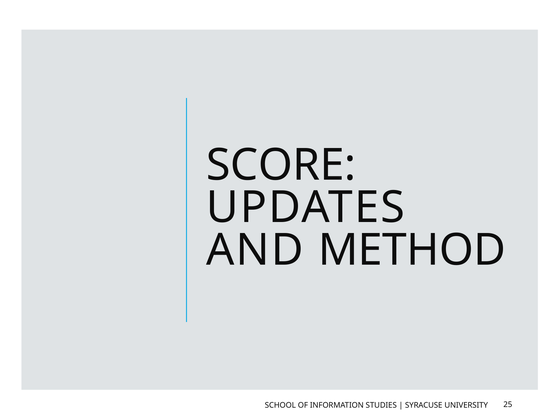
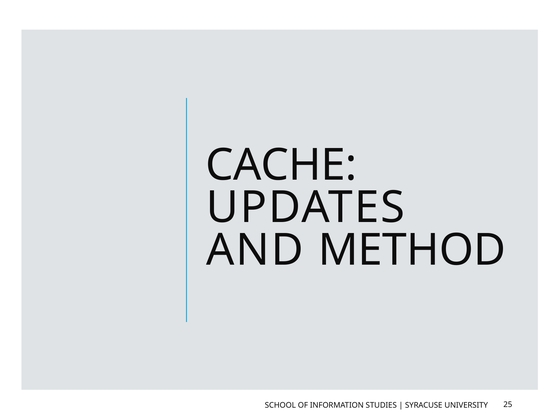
SCORE: SCORE -> CACHE (281, 165)
